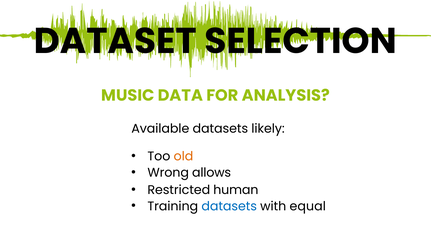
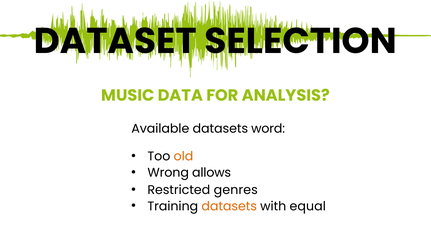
likely: likely -> word (268, 128)
human: human -> genres (236, 190)
datasets colour: blue -> orange (229, 206)
